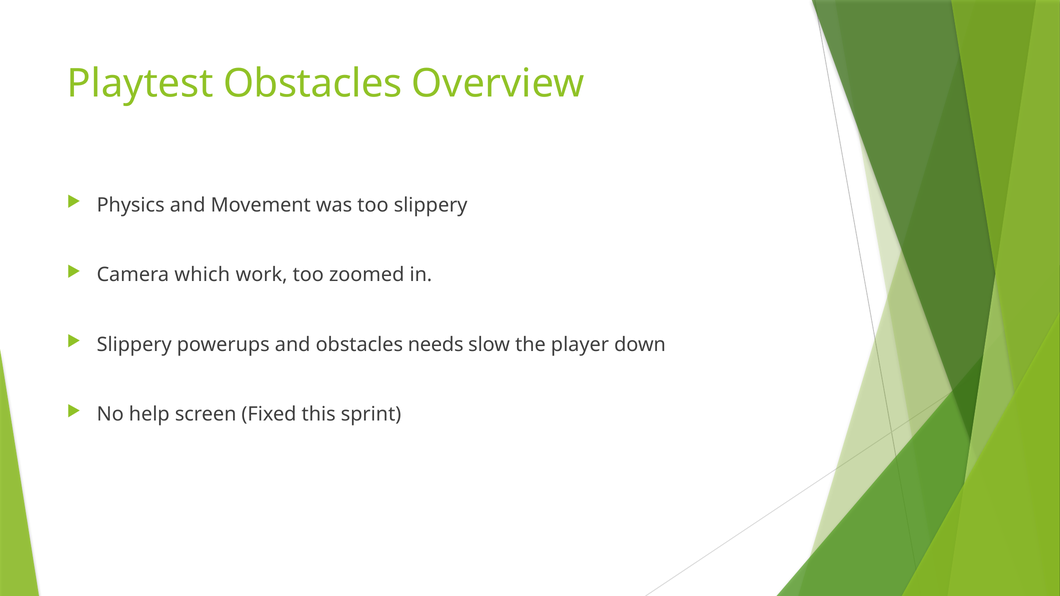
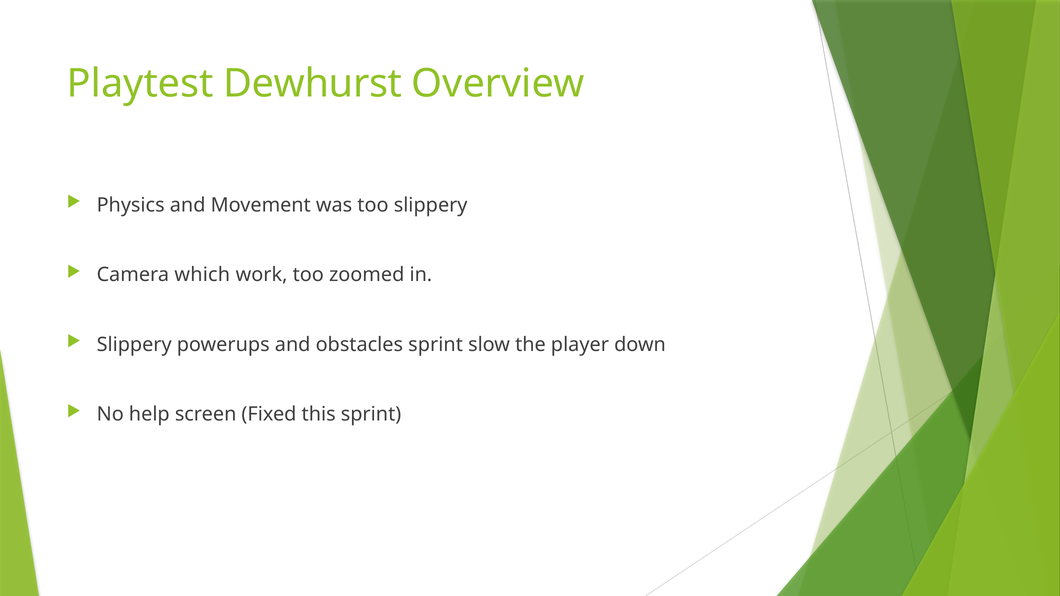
Playtest Obstacles: Obstacles -> Dewhurst (313, 84)
obstacles needs: needs -> sprint (436, 345)
